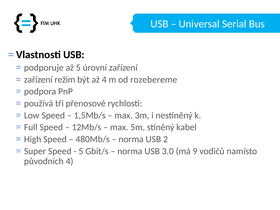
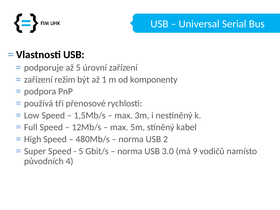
až 4: 4 -> 1 (104, 80)
rozebereme: rozebereme -> komponenty (154, 80)
